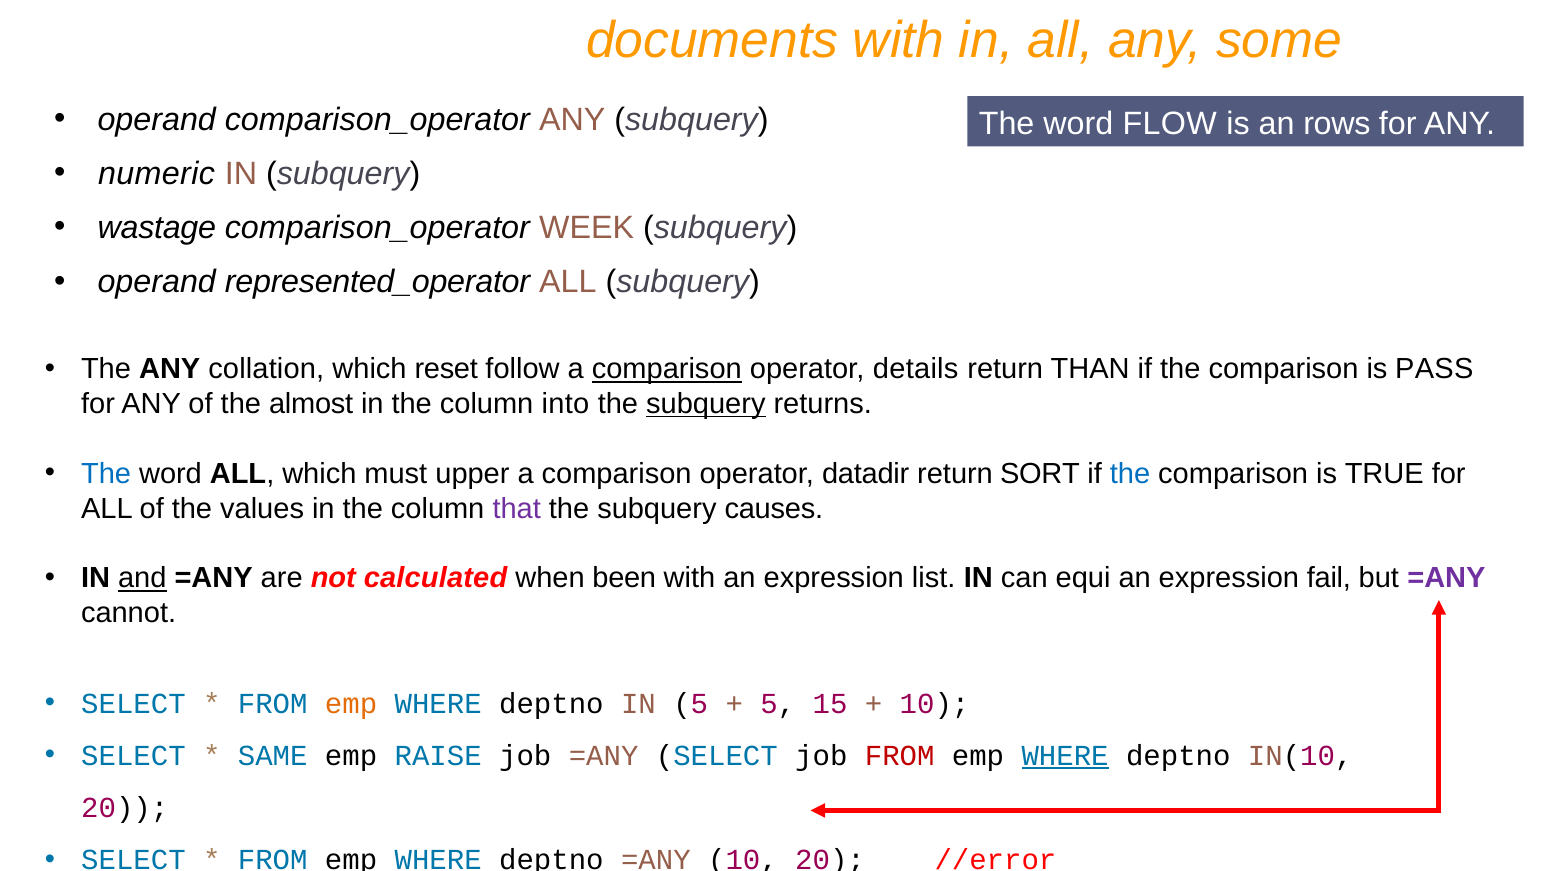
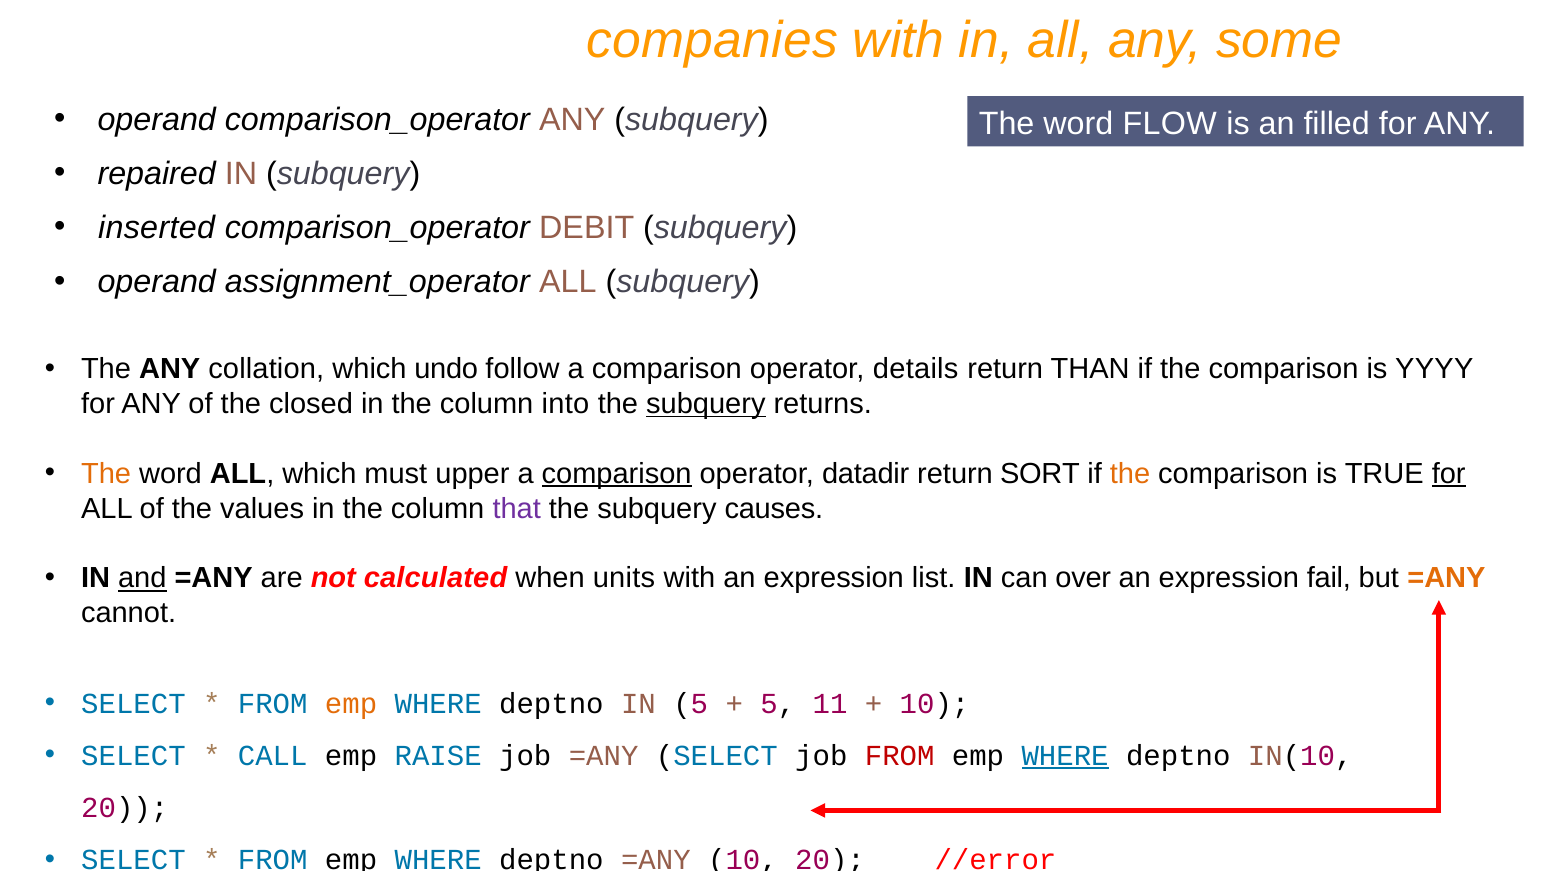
documents: documents -> companies (712, 40)
rows: rows -> filled (1337, 124)
numeric: numeric -> repaired (157, 174)
wastage: wastage -> inserted (157, 228)
WEEK: WEEK -> DEBIT (587, 228)
represented_operator: represented_operator -> assignment_operator (377, 282)
reset: reset -> undo (446, 369)
comparison underline: present -> none (667, 369)
PASS: PASS -> YYYY (1434, 369)
almost: almost -> closed (311, 404)
The colour: blue -> orange (106, 474)
comparison underline: none -> present (617, 474)
the colour: blue -> orange (1130, 474)
for underline: none -> present (1449, 474)
been: been -> units (624, 578)
equi: equi -> over (1083, 578)
=ANY colour: purple -> orange (1446, 578)
15: 15 -> 11 (830, 703)
SAME: SAME -> CALL (273, 756)
